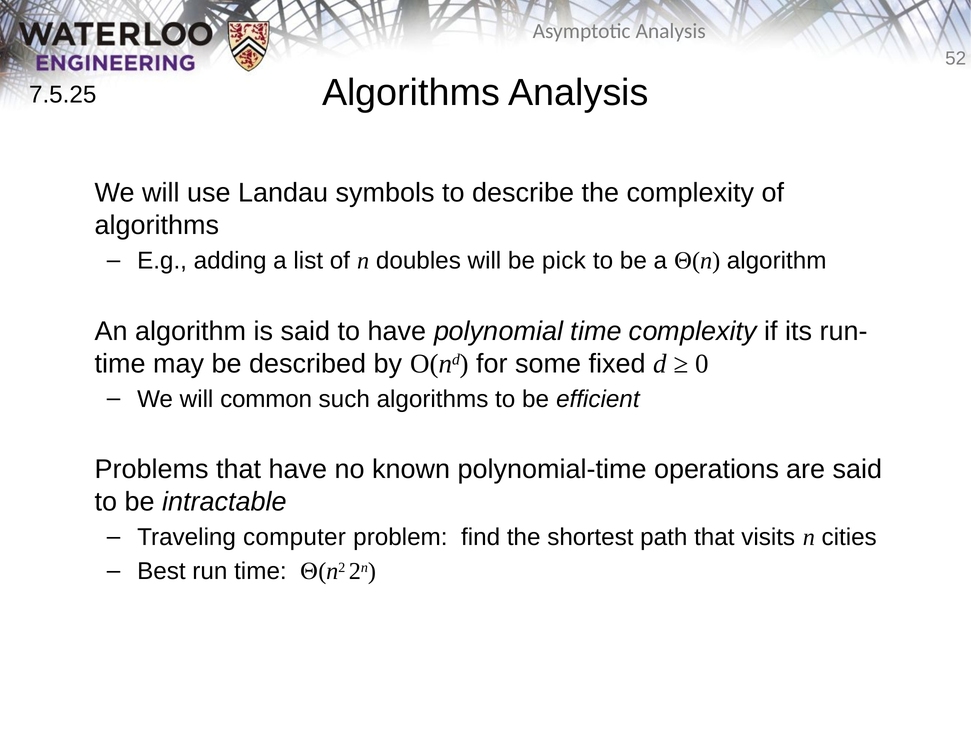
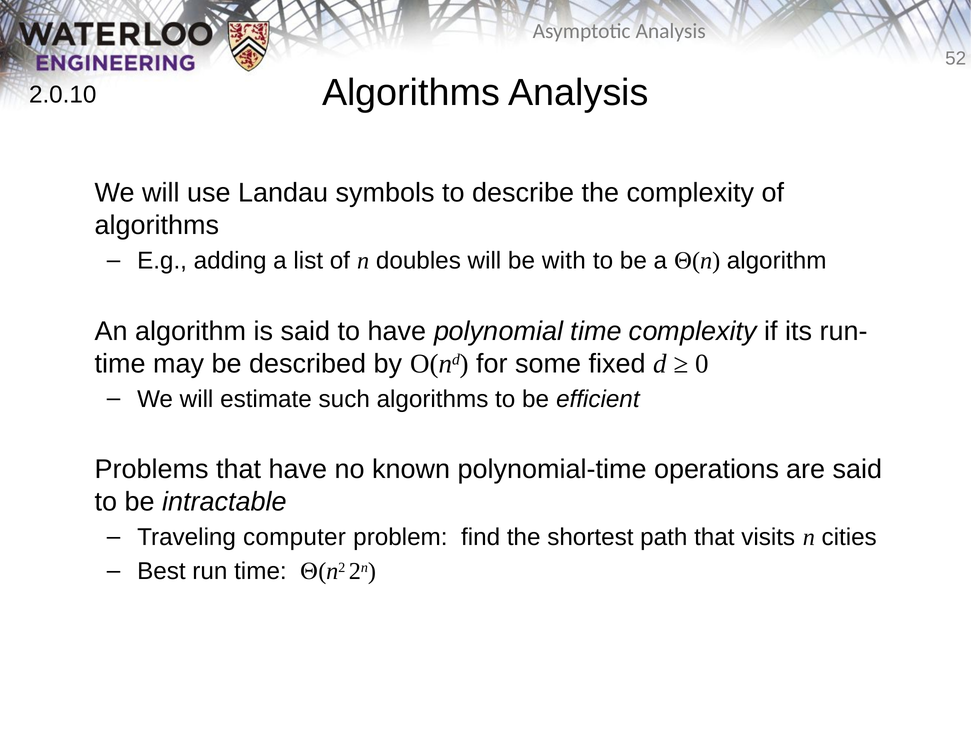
7.5.25: 7.5.25 -> 2.0.10 (63, 95)
pick: pick -> with (564, 261)
common: common -> estimate (266, 399)
